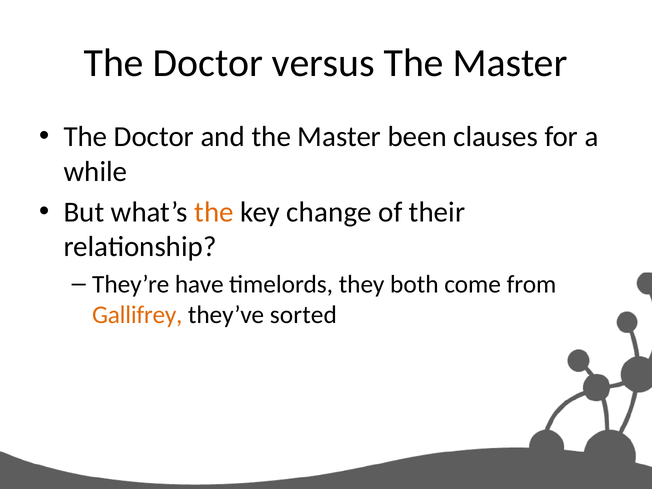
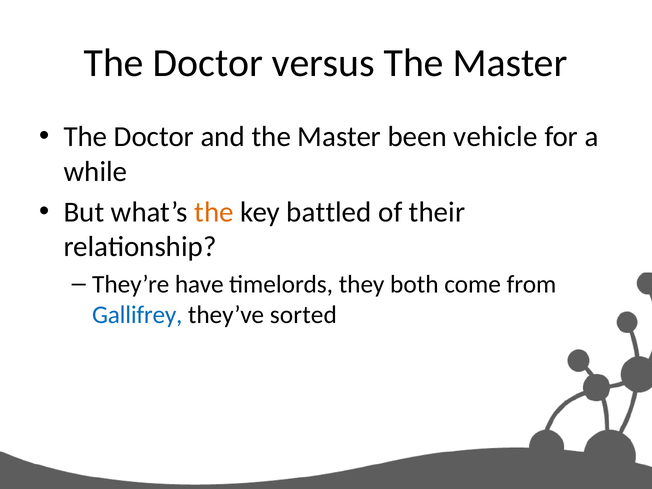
clauses: clauses -> vehicle (496, 137)
change: change -> battled (329, 212)
Gallifrey colour: orange -> blue (137, 315)
